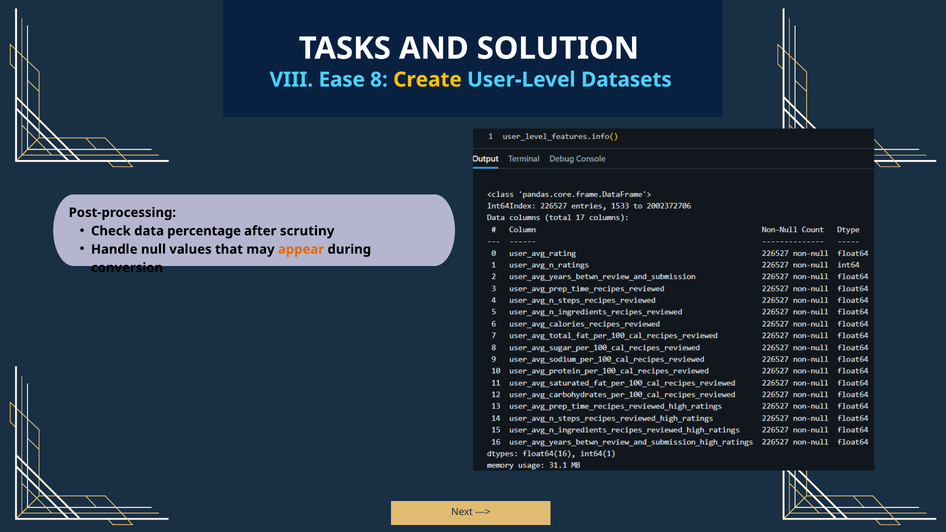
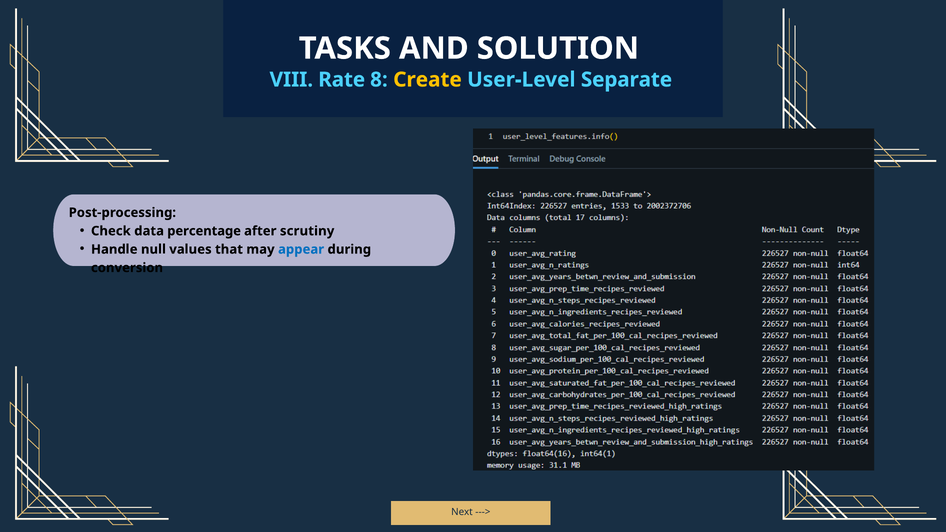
Ease: Ease -> Rate (342, 80)
Datasets: Datasets -> Separate (626, 80)
appear colour: orange -> blue (301, 249)
